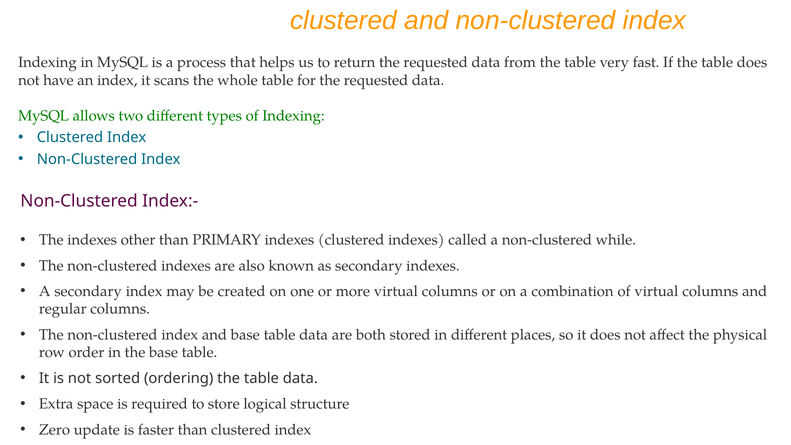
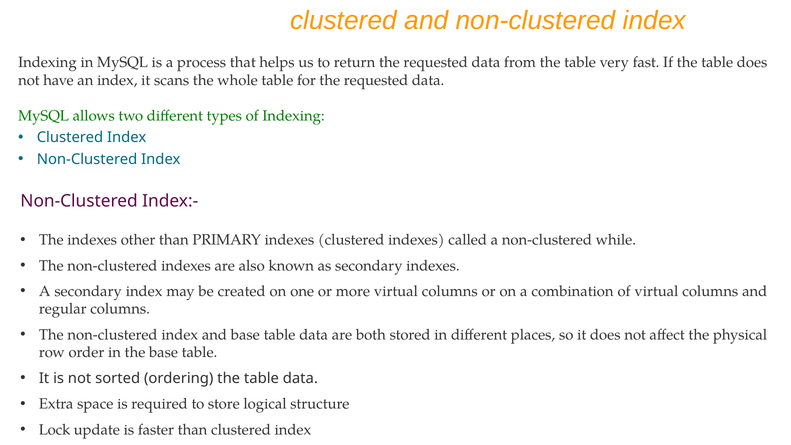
Zero: Zero -> Lock (55, 430)
